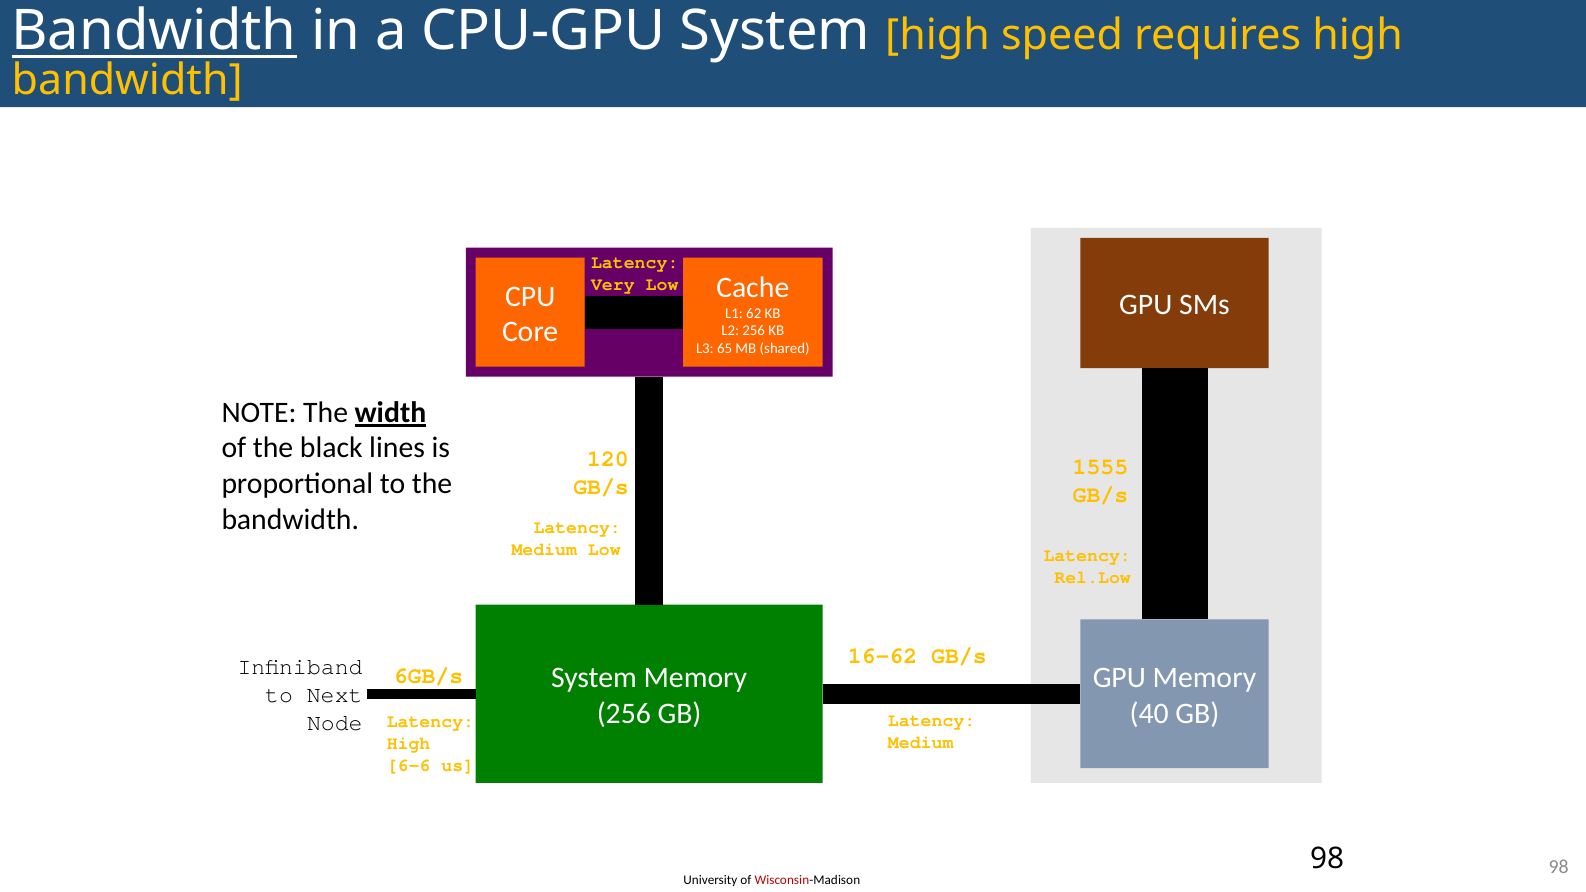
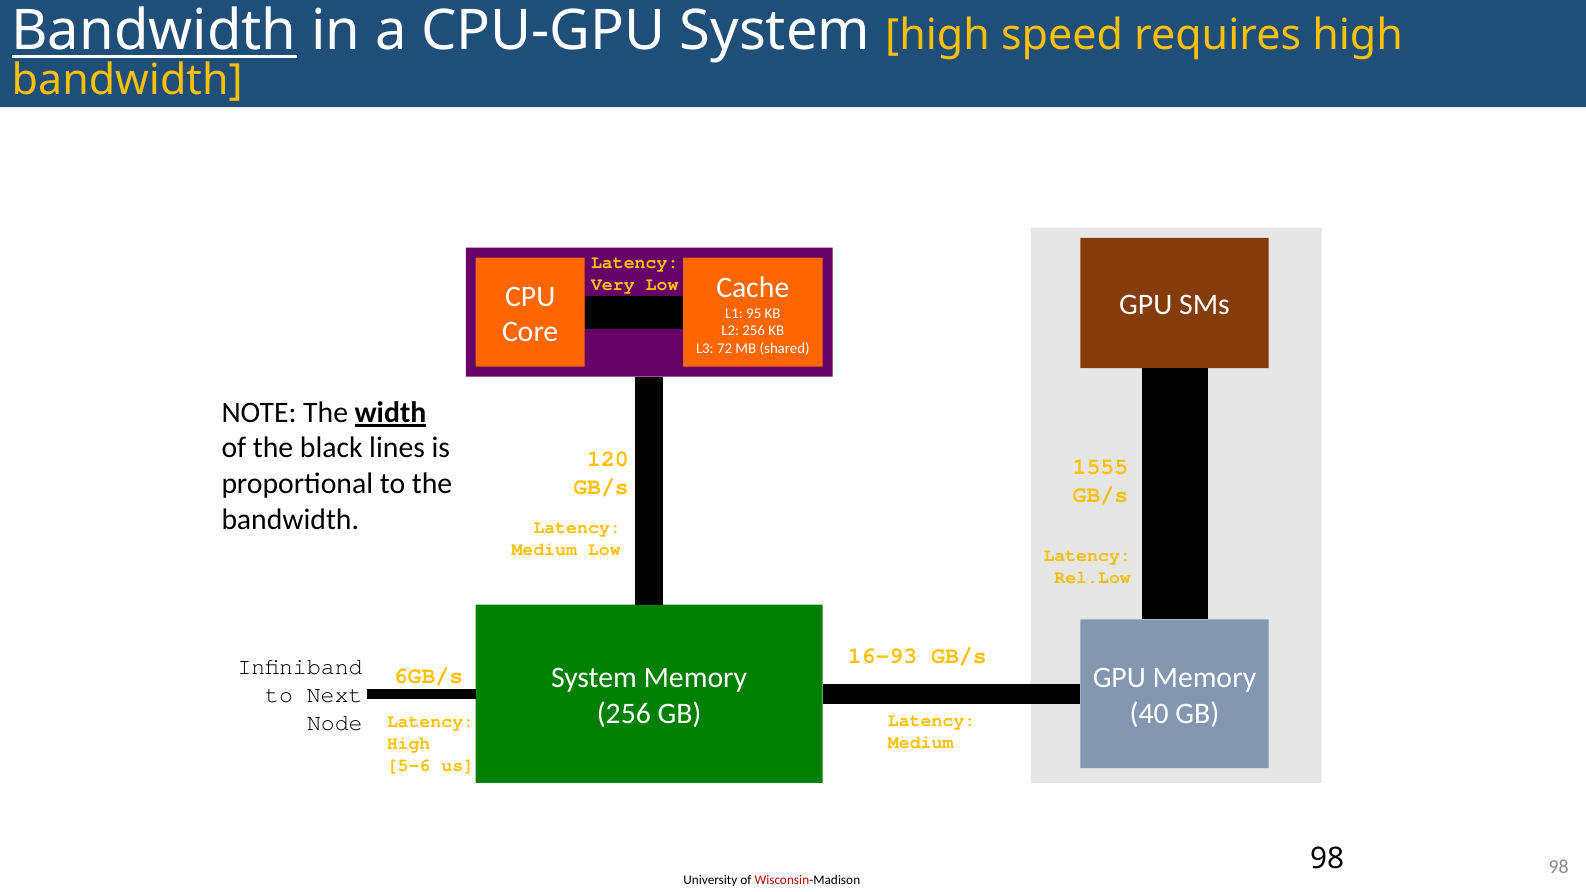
62: 62 -> 95 (754, 313)
65: 65 -> 72 (725, 349)
16-62: 16-62 -> 16-93 (882, 656)
6-6: 6-6 -> 5-6 (409, 765)
